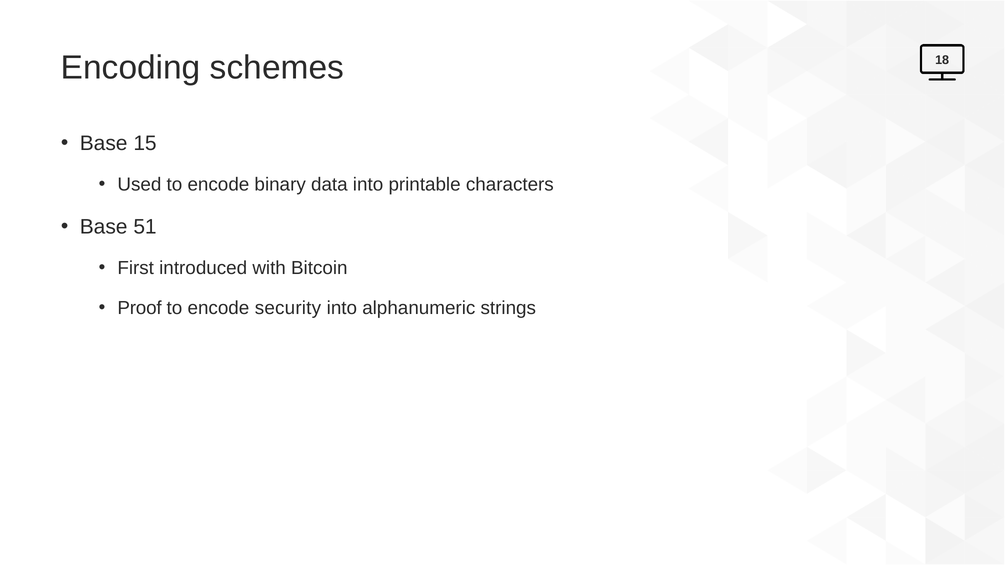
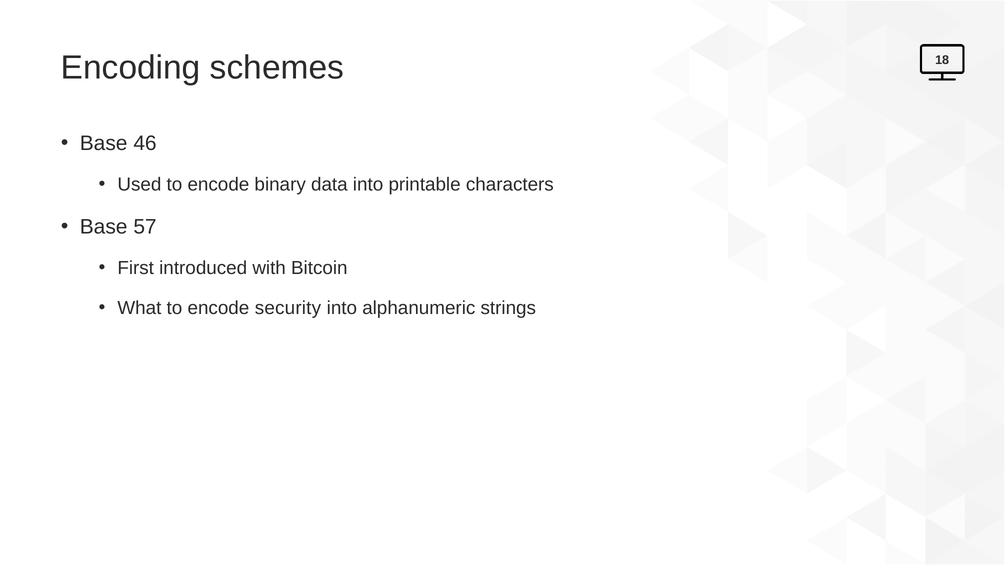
15: 15 -> 46 (145, 144)
51: 51 -> 57 (145, 227)
Proof: Proof -> What (139, 308)
